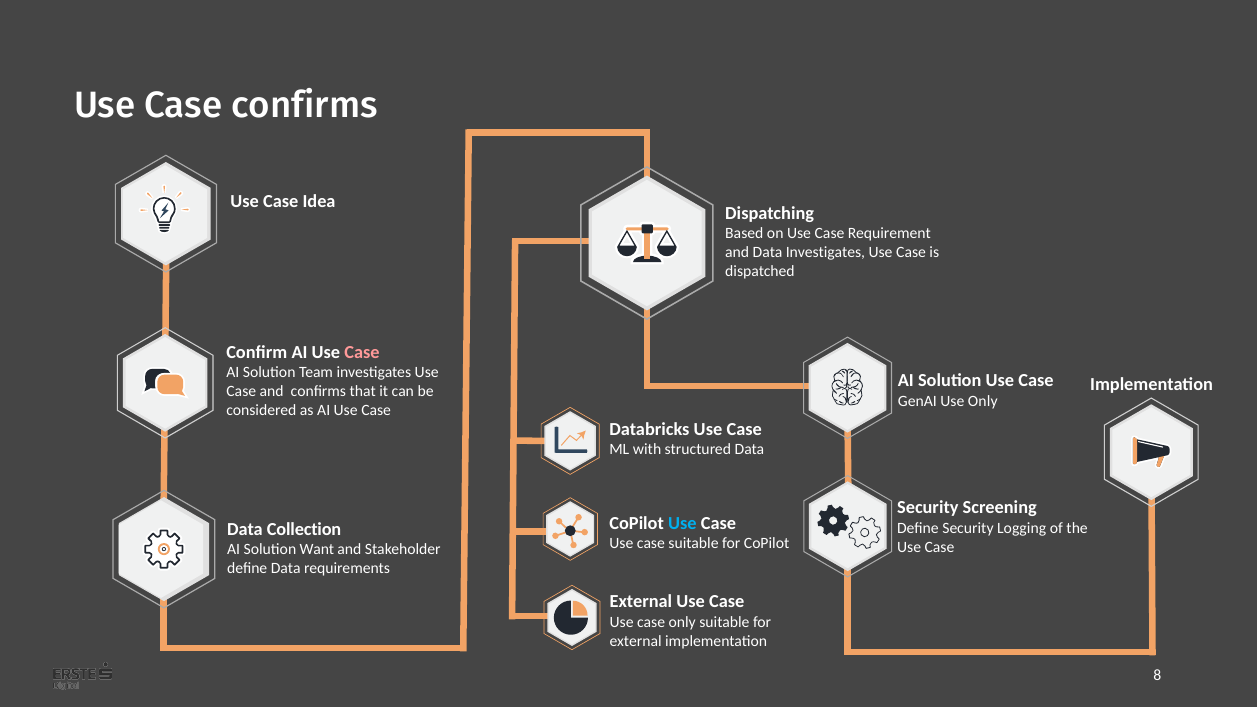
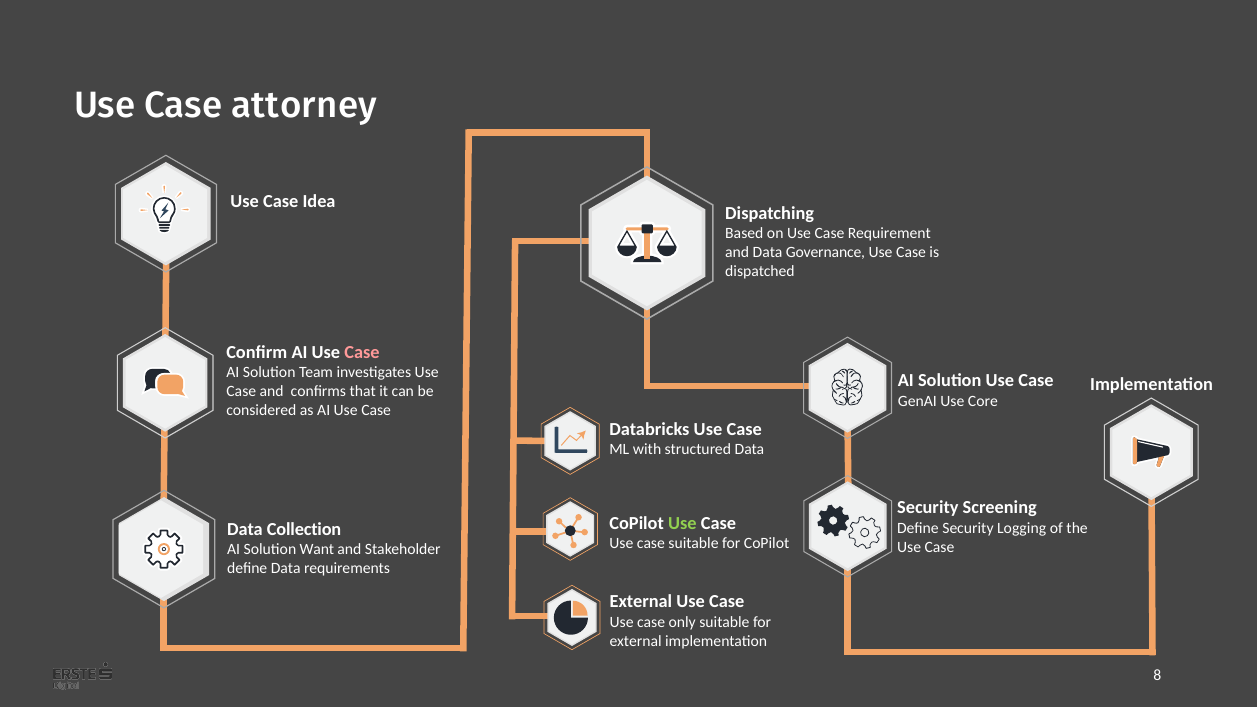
Case confirms: confirms -> attorney (304, 106)
Data Investigates: Investigates -> Governance (825, 252)
Use Only: Only -> Core (983, 401)
Use colour: light blue -> light green (682, 523)
